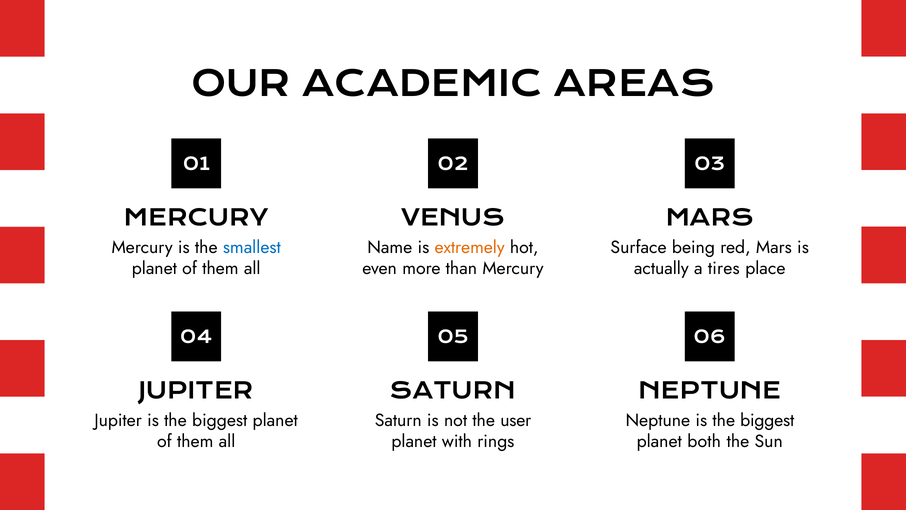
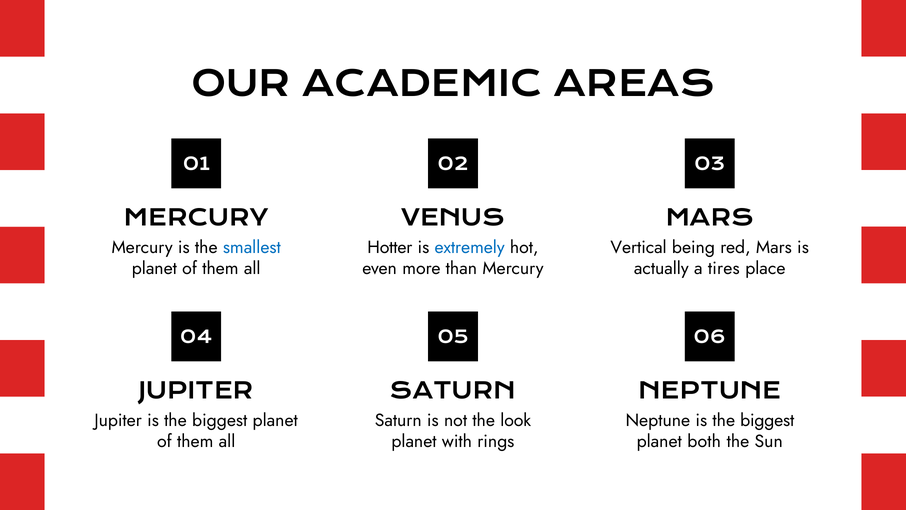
Name: Name -> Hotter (390, 247)
extremely colour: orange -> blue (470, 247)
Surface: Surface -> Vertical (639, 247)
user: user -> look (516, 420)
